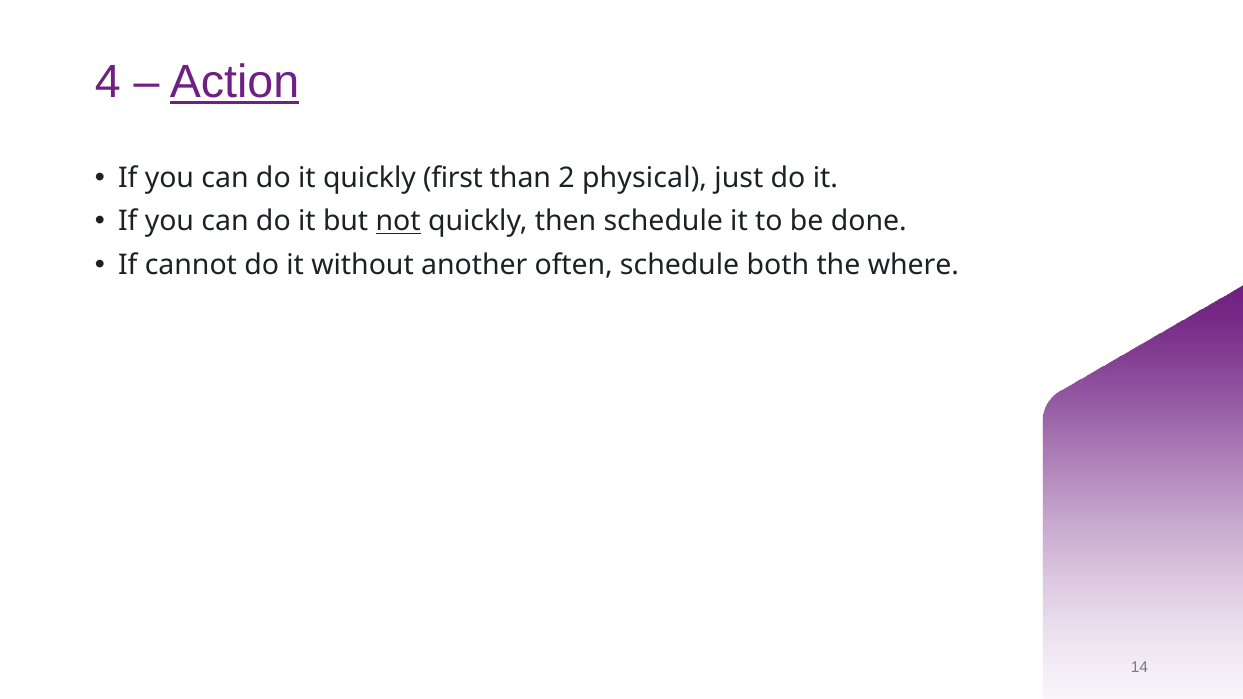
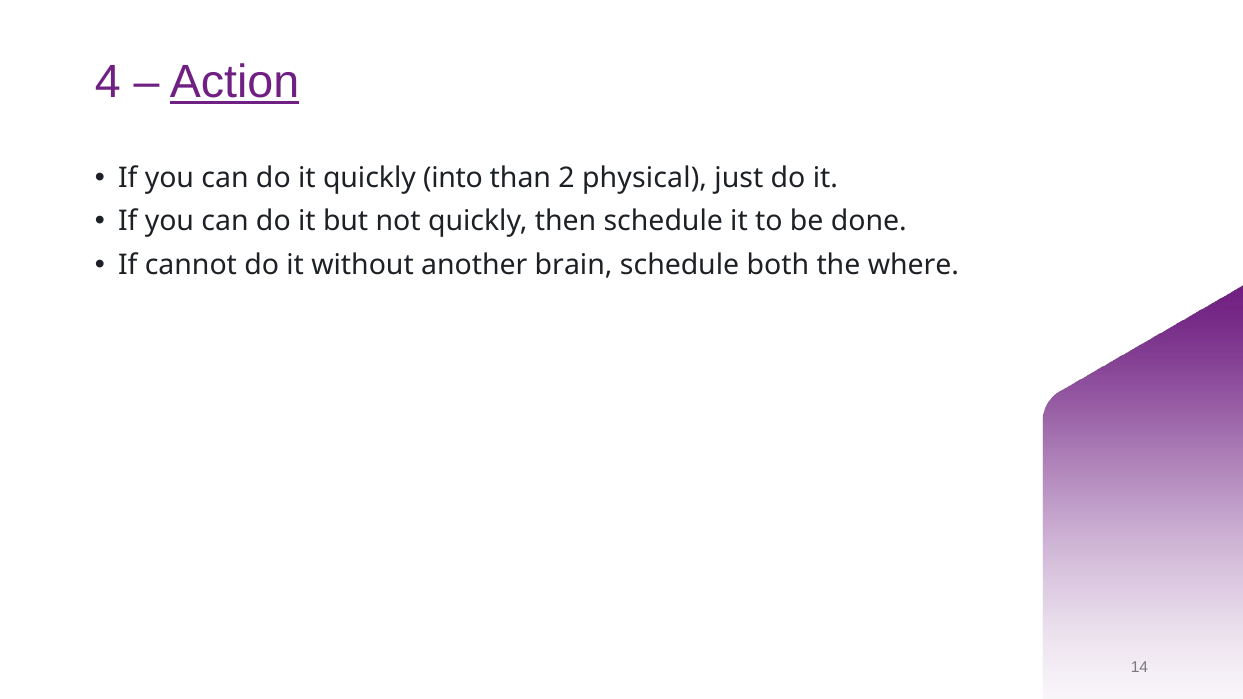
first: first -> into (453, 178)
not underline: present -> none (398, 221)
often: often -> brain (574, 265)
